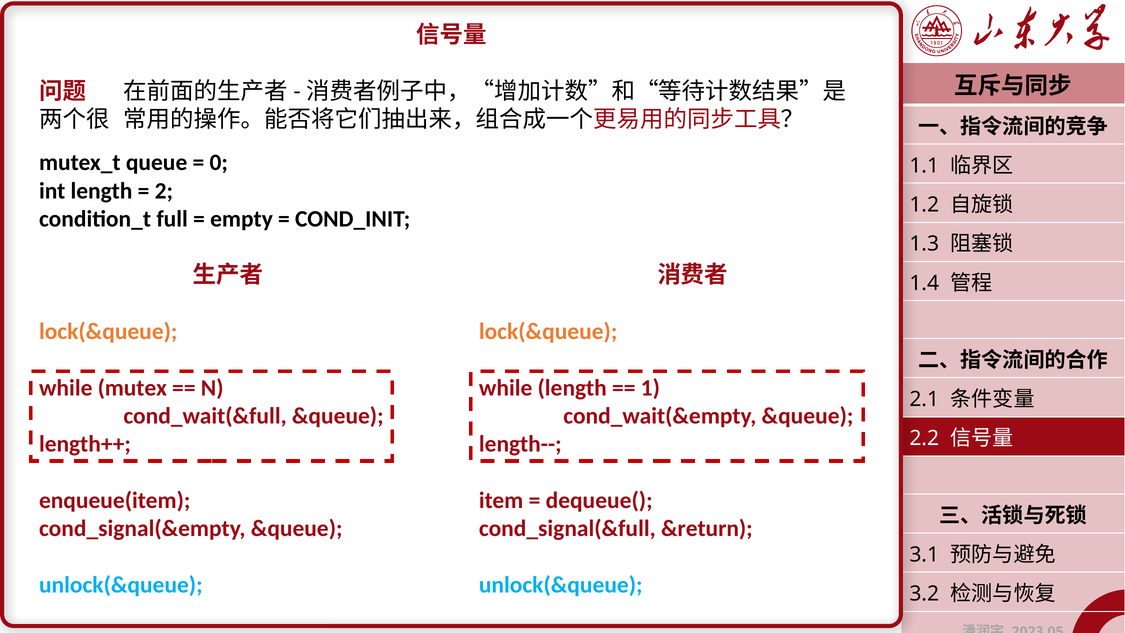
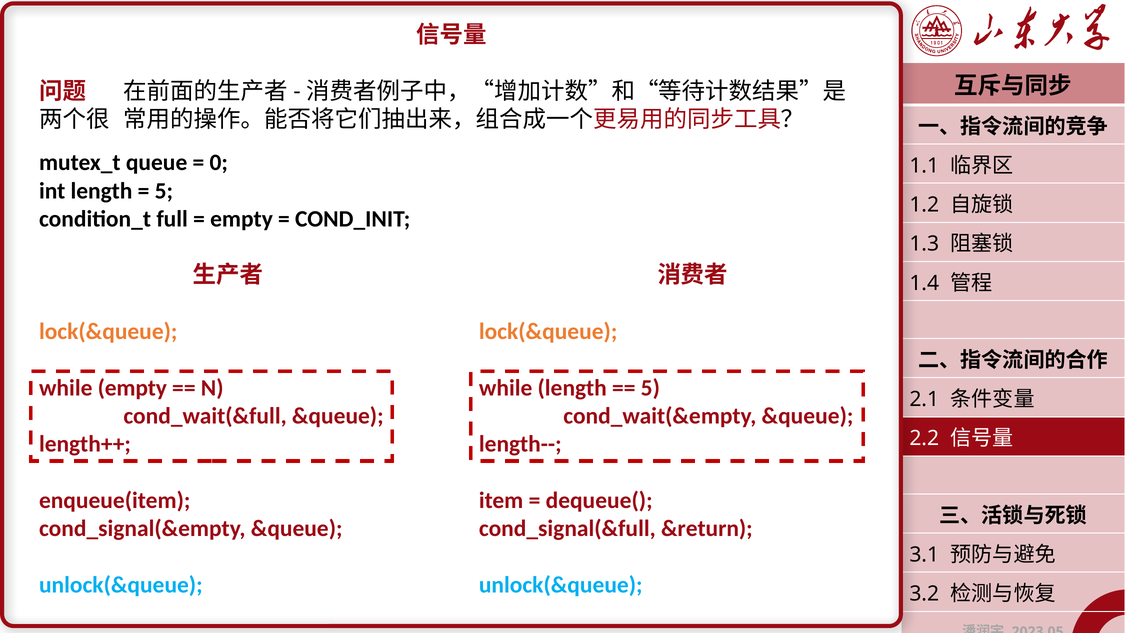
2: 2 -> 5 (164, 191)
while mutex: mutex -> empty (132, 388)
1: 1 -> 5 (650, 388)
